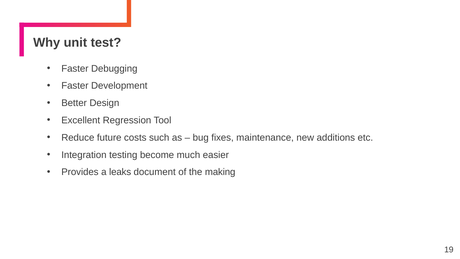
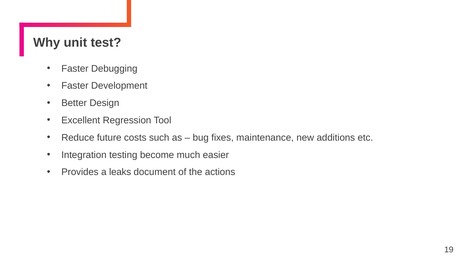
making: making -> actions (220, 172)
